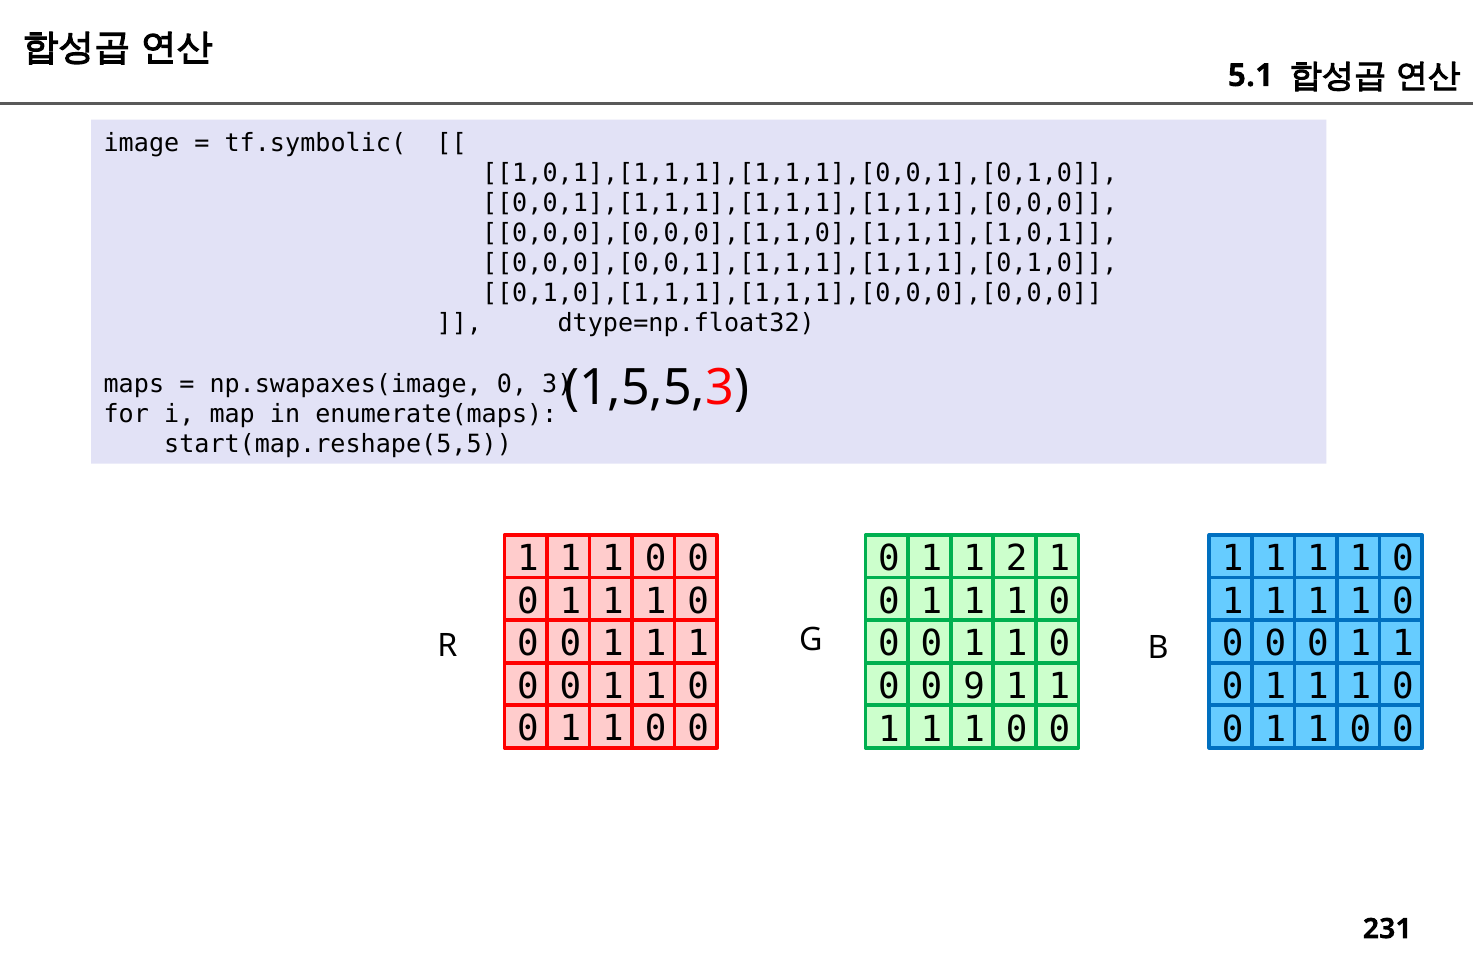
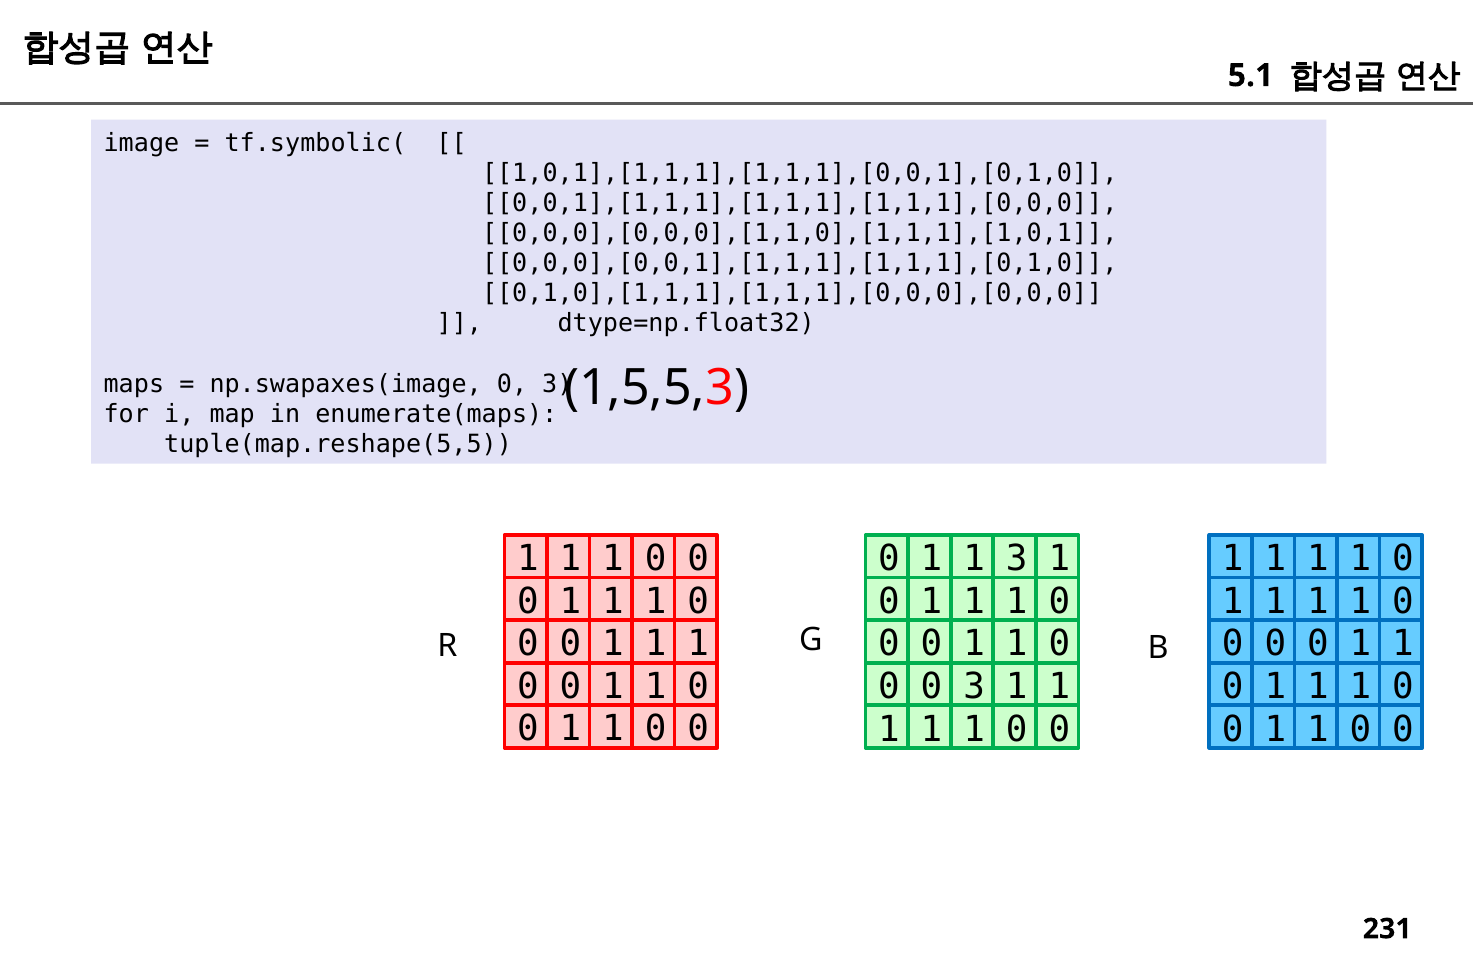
start(map.reshape(5,5: start(map.reshape(5,5 -> tuple(map.reshape(5,5 (338, 444)
1 2: 2 -> 3 (1017, 558)
0 0 9: 9 -> 3 (974, 686)
